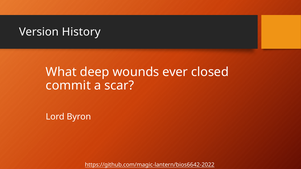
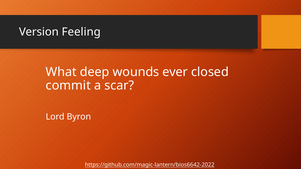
History: History -> Feeling (81, 32)
